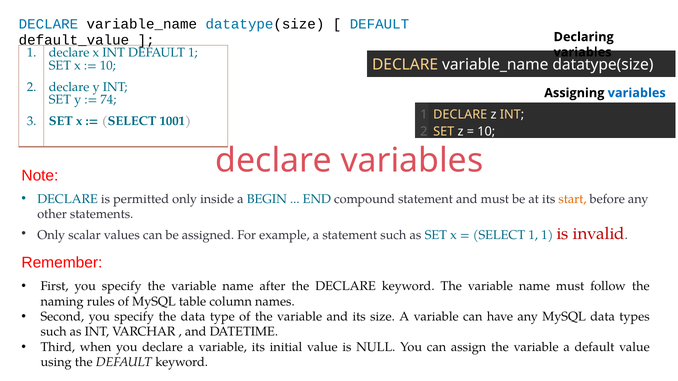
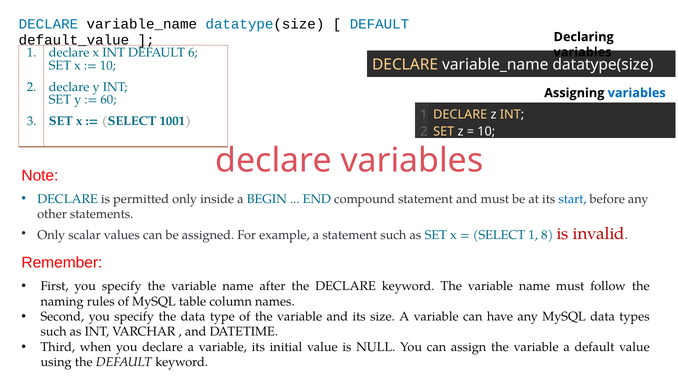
DEFAULT 1: 1 -> 6 (193, 53)
74: 74 -> 60 (108, 100)
start colour: orange -> blue (572, 199)
1 1: 1 -> 8 (547, 236)
